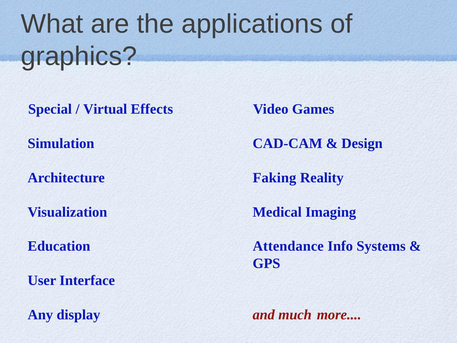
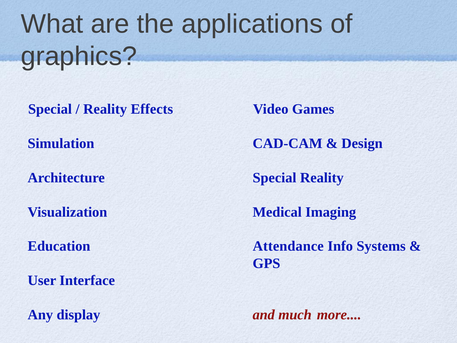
Virtual: Virtual -> Reality (105, 109)
Architecture Faking: Faking -> Special (275, 178)
